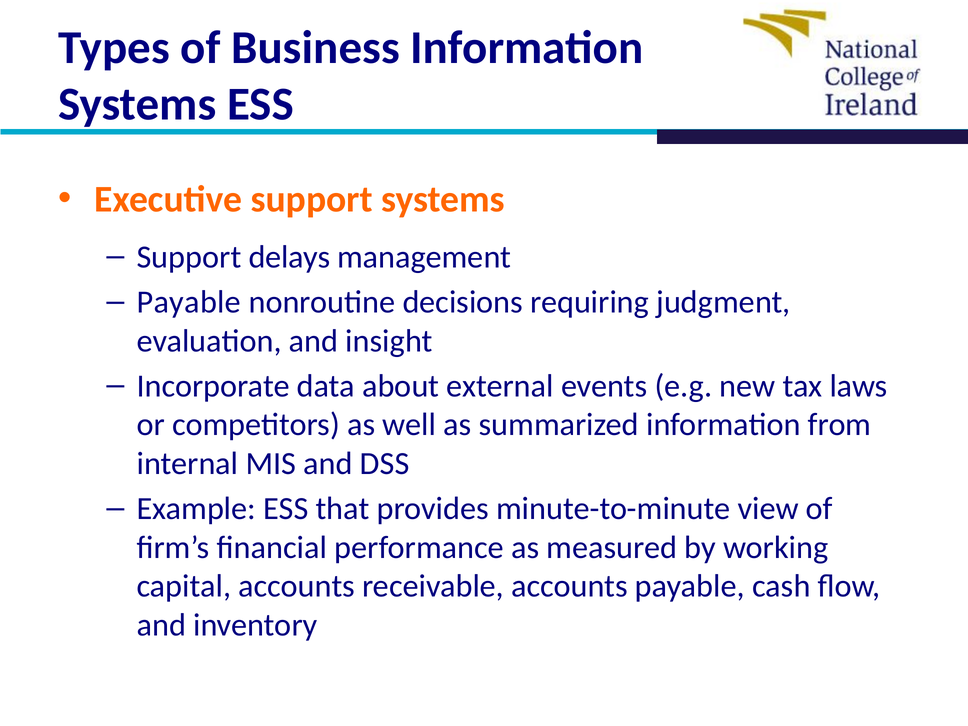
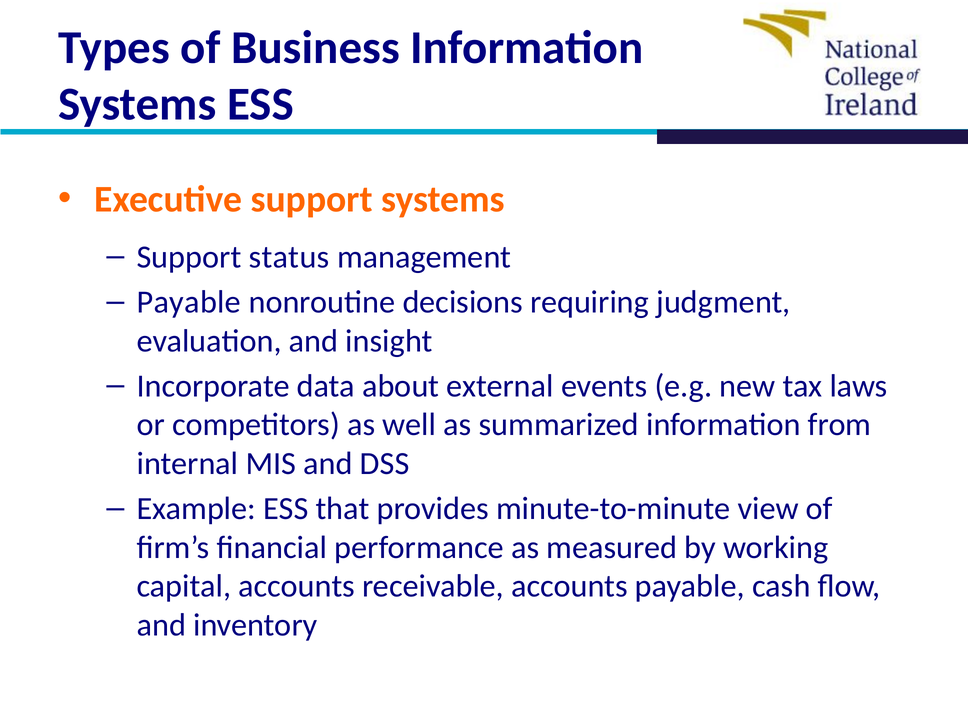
delays: delays -> status (289, 257)
